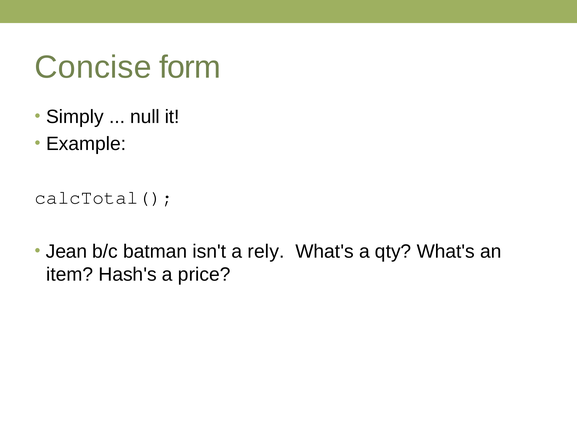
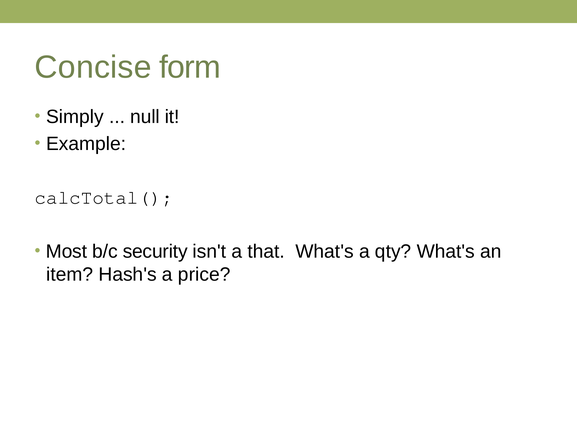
Jean: Jean -> Most (67, 251)
batman: batman -> security (155, 251)
rely: rely -> that (266, 251)
